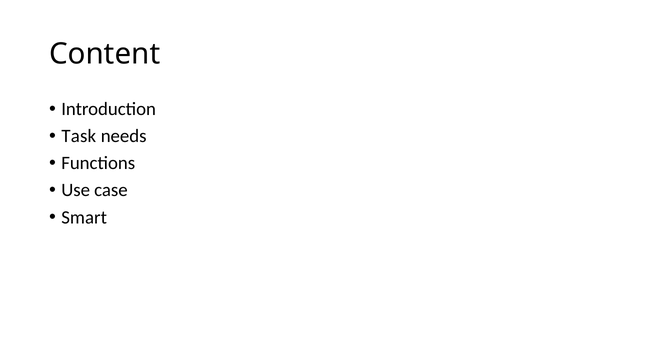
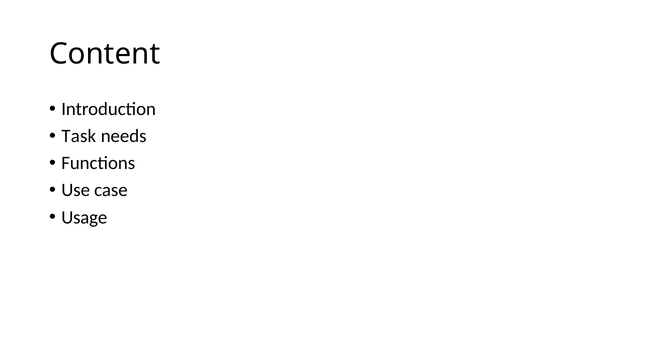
Smart: Smart -> Usage (84, 217)
